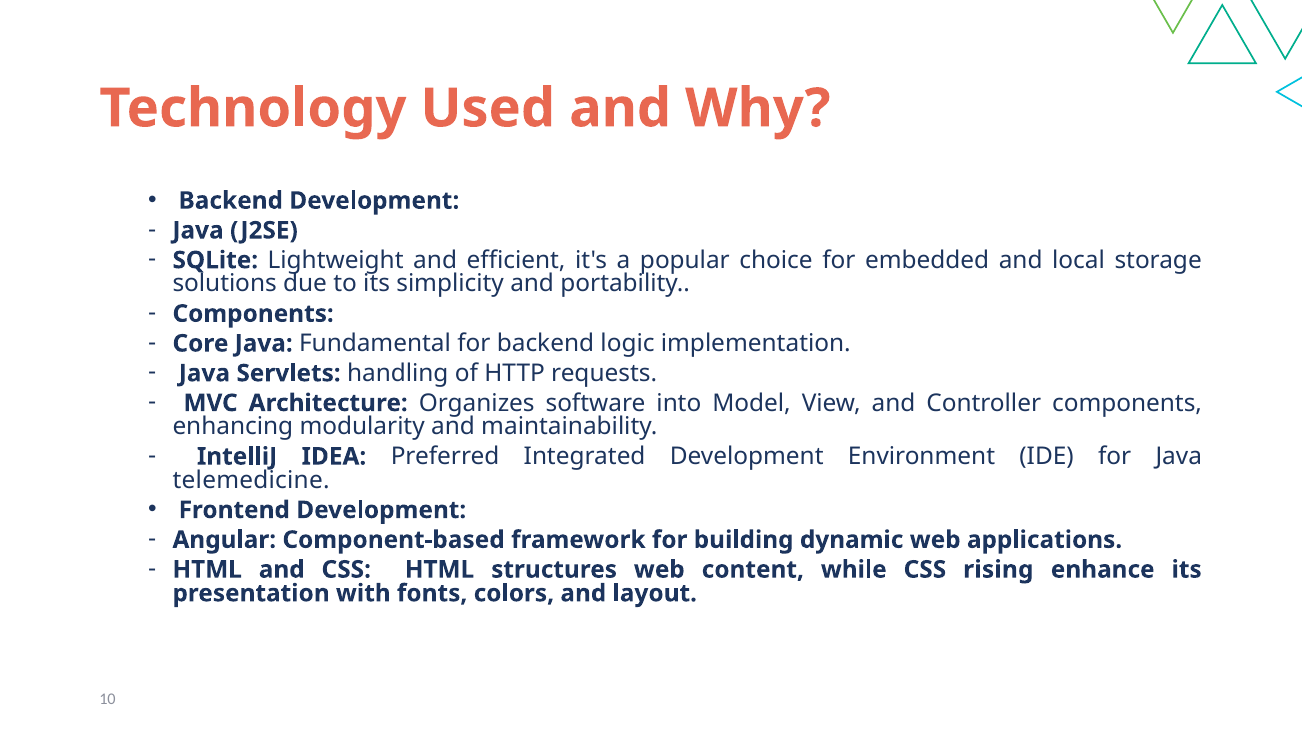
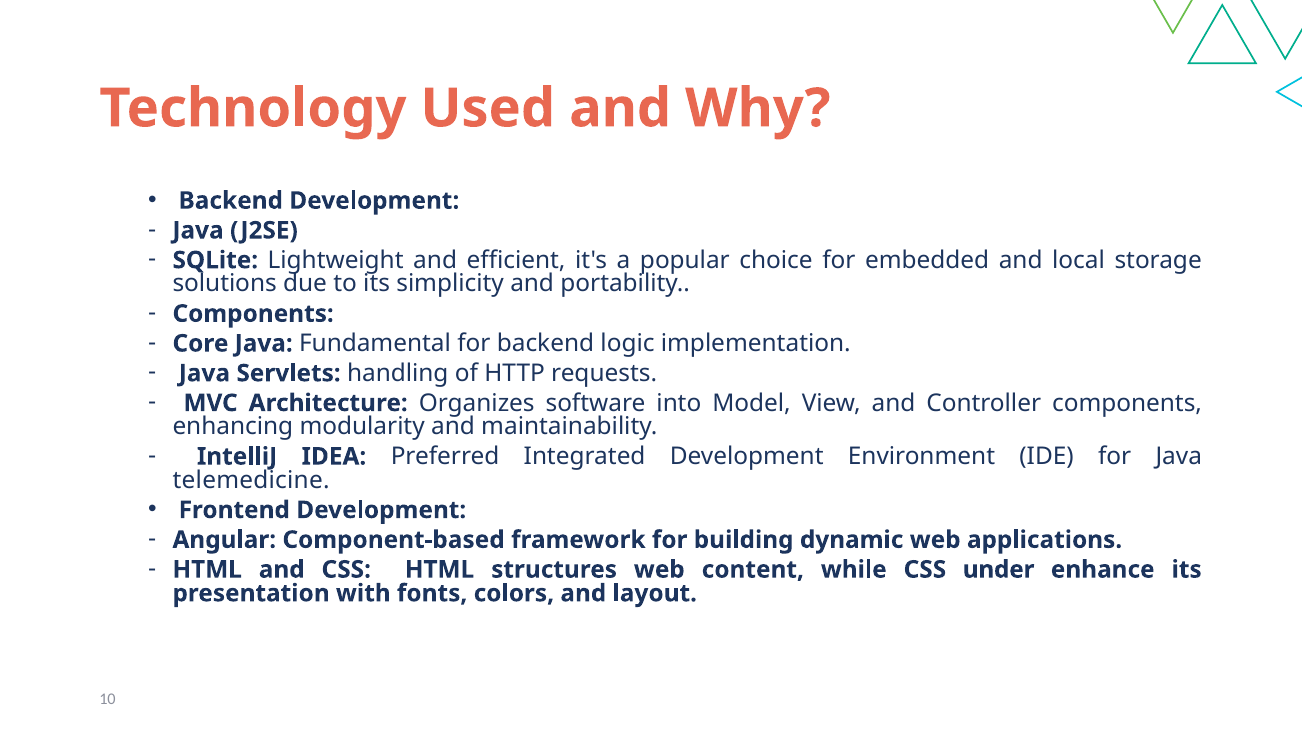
rising: rising -> under (999, 570)
